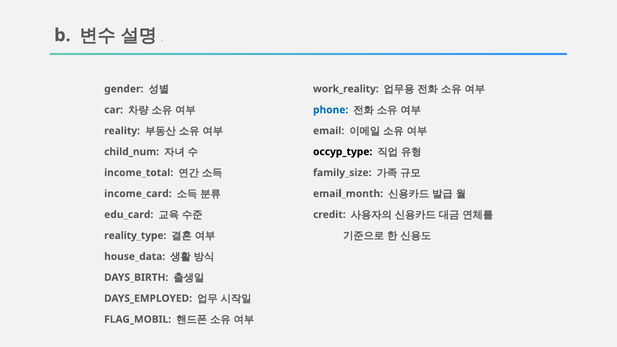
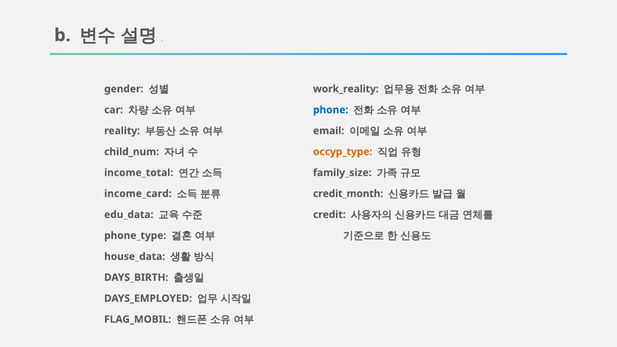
occyp_type colour: black -> orange (343, 152)
email_month: email_month -> credit_month (348, 194)
edu_card: edu_card -> edu_data (129, 215)
reality_type: reality_type -> phone_type (135, 236)
